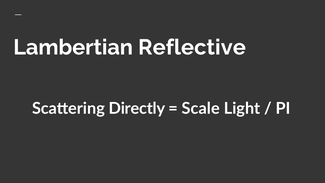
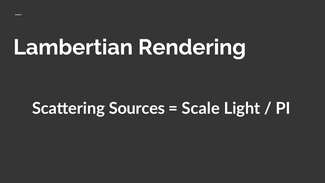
Reflective: Reflective -> Rendering (192, 47)
Directly: Directly -> Sources (137, 108)
